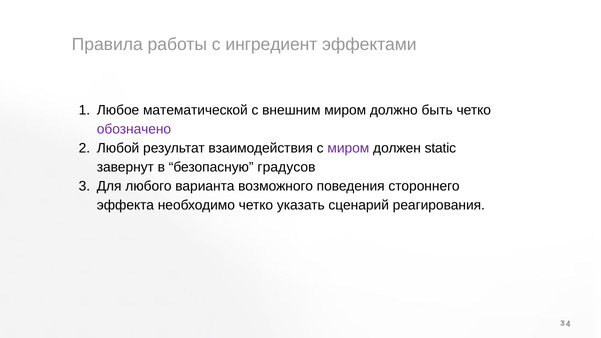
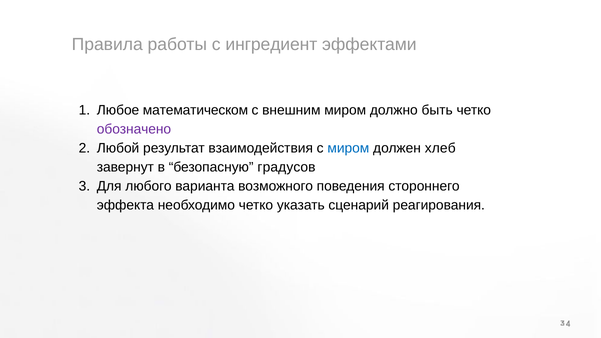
математической: математической -> математическом (195, 110)
миром colour: purple -> blue (348, 148)
static: static -> хлеб (440, 148)
